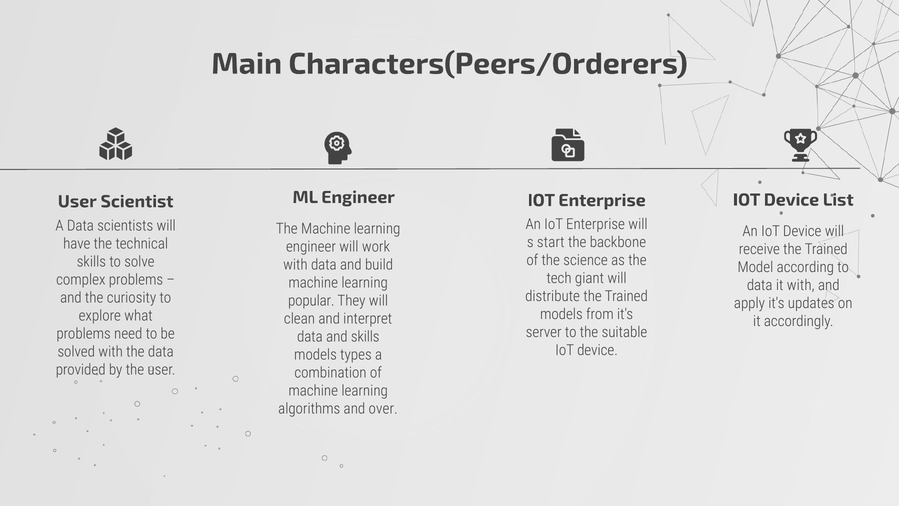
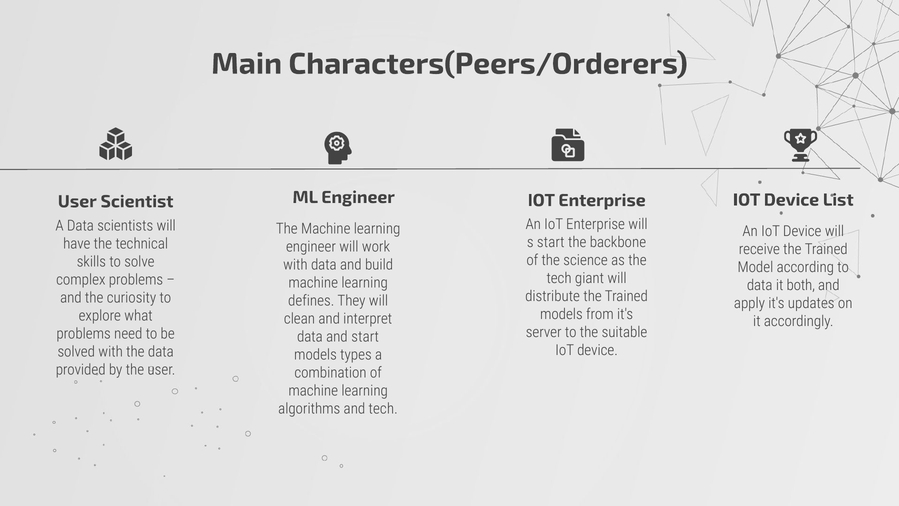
it with: with -> both (801, 285)
popular: popular -> defines (311, 301)
and skills: skills -> start (365, 337)
and over: over -> tech (383, 409)
